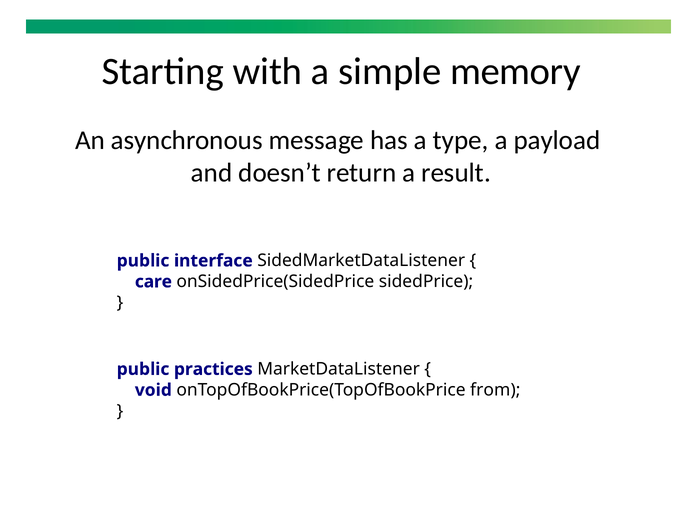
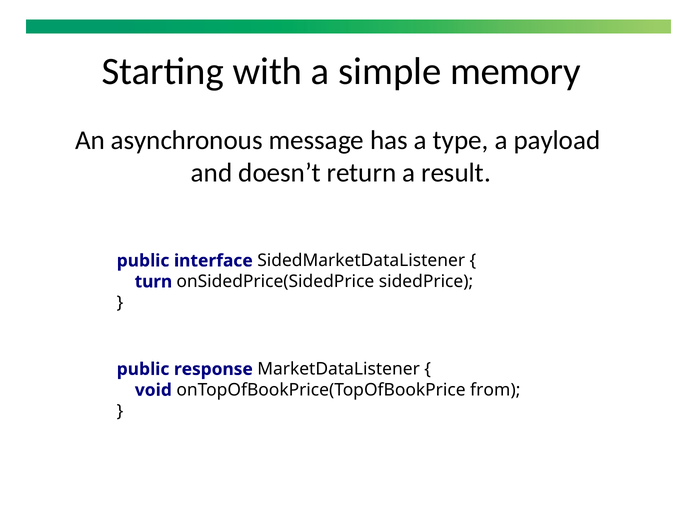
care: care -> turn (153, 282)
practices: practices -> response (213, 369)
